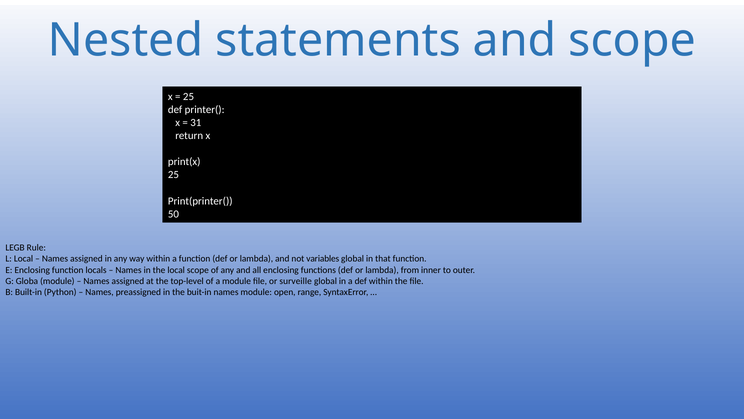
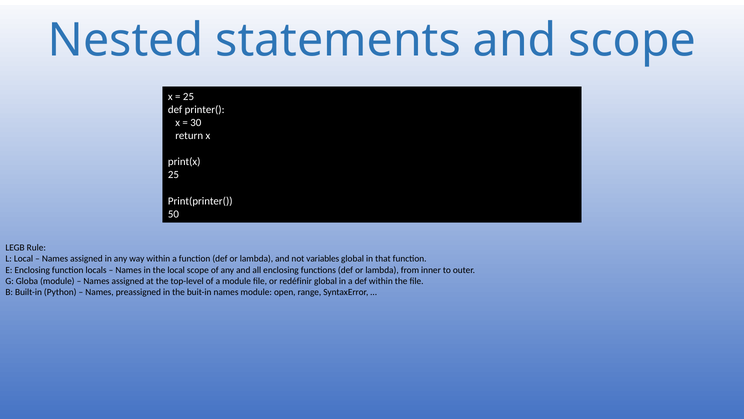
31: 31 -> 30 (196, 123)
surveille: surveille -> redéfinir (296, 281)
